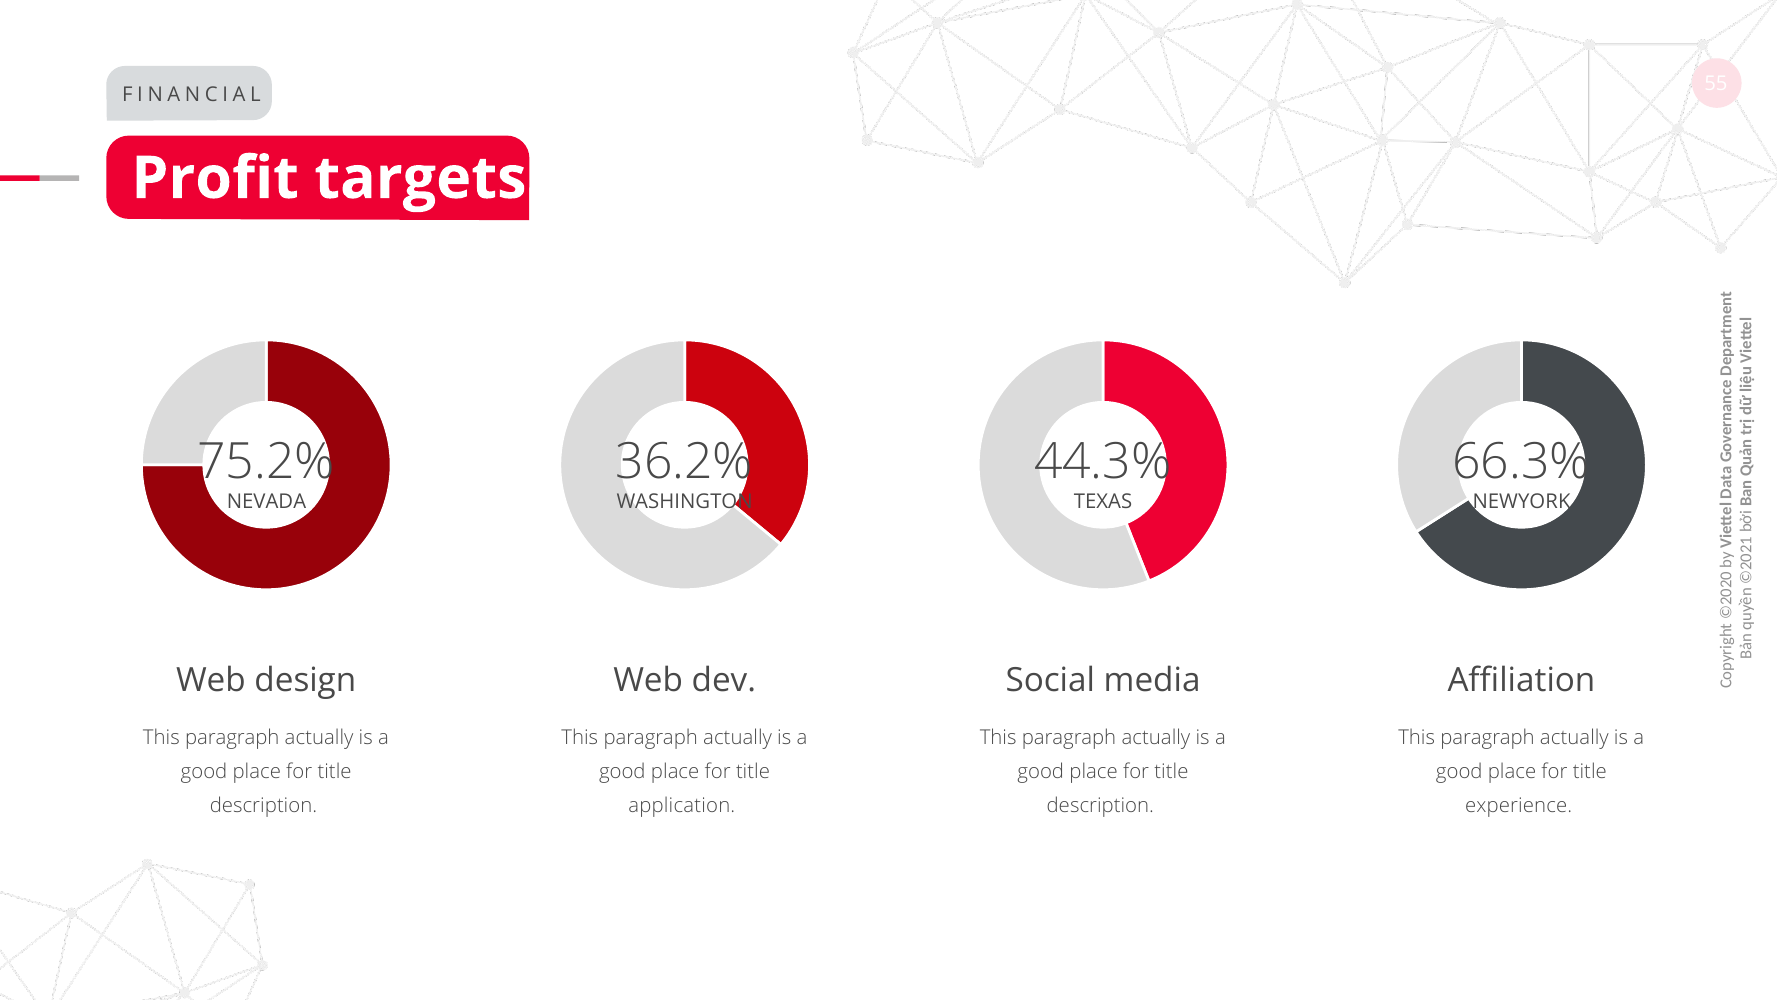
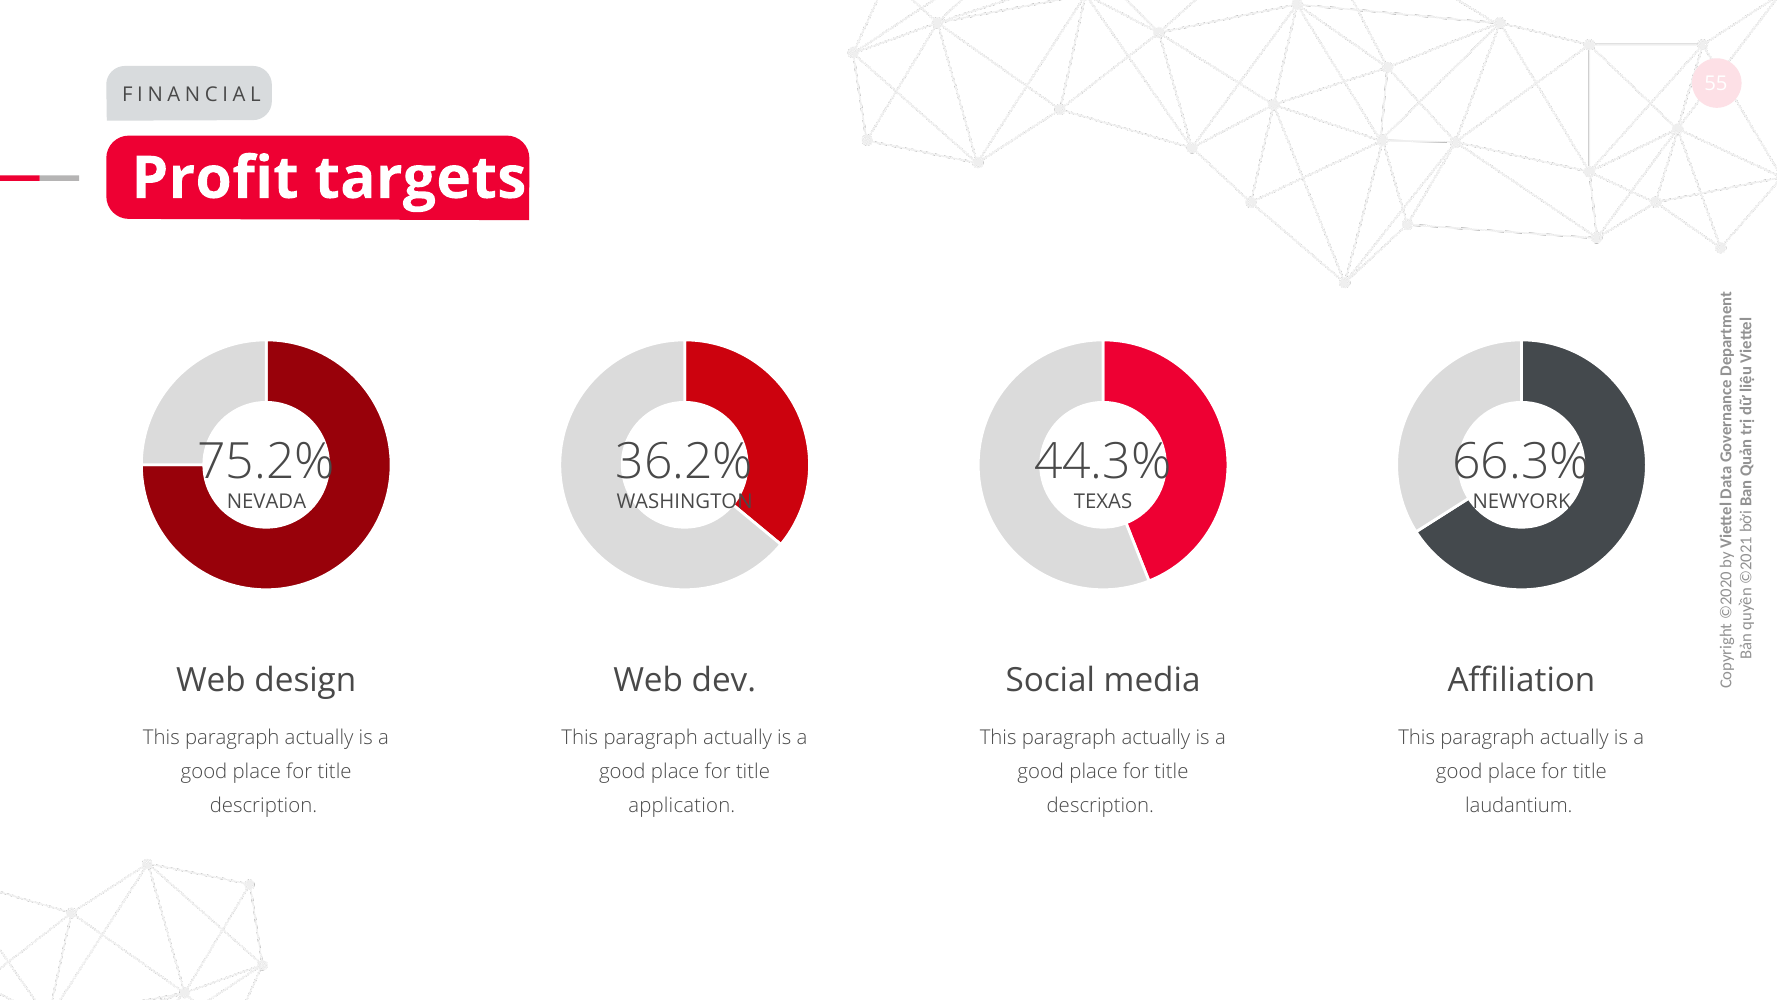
experience: experience -> laudantium (1519, 806)
